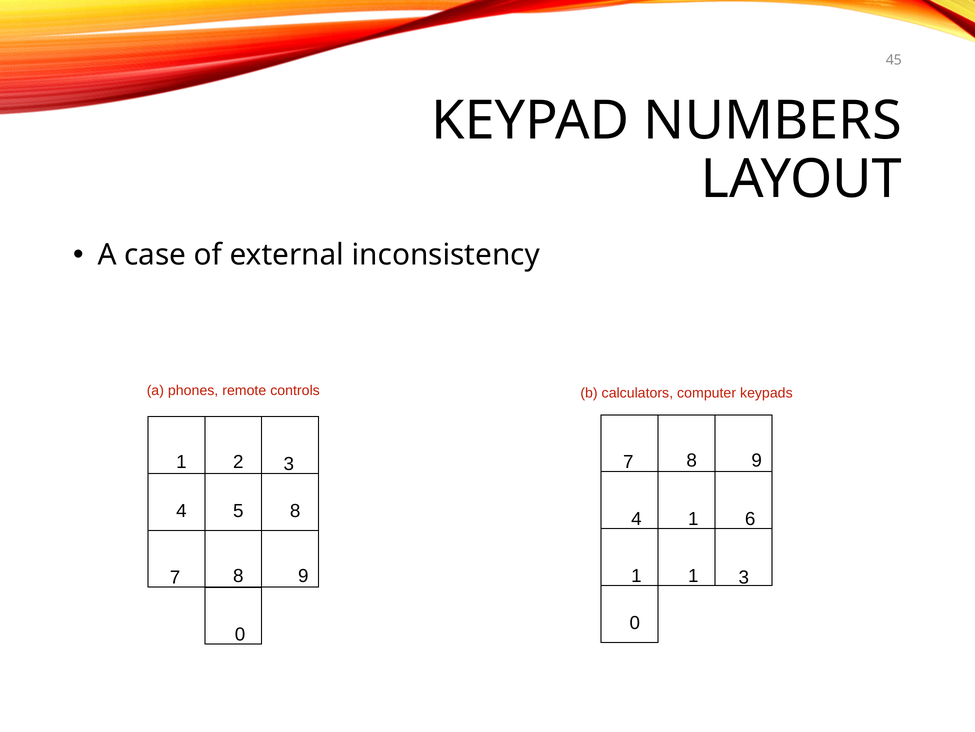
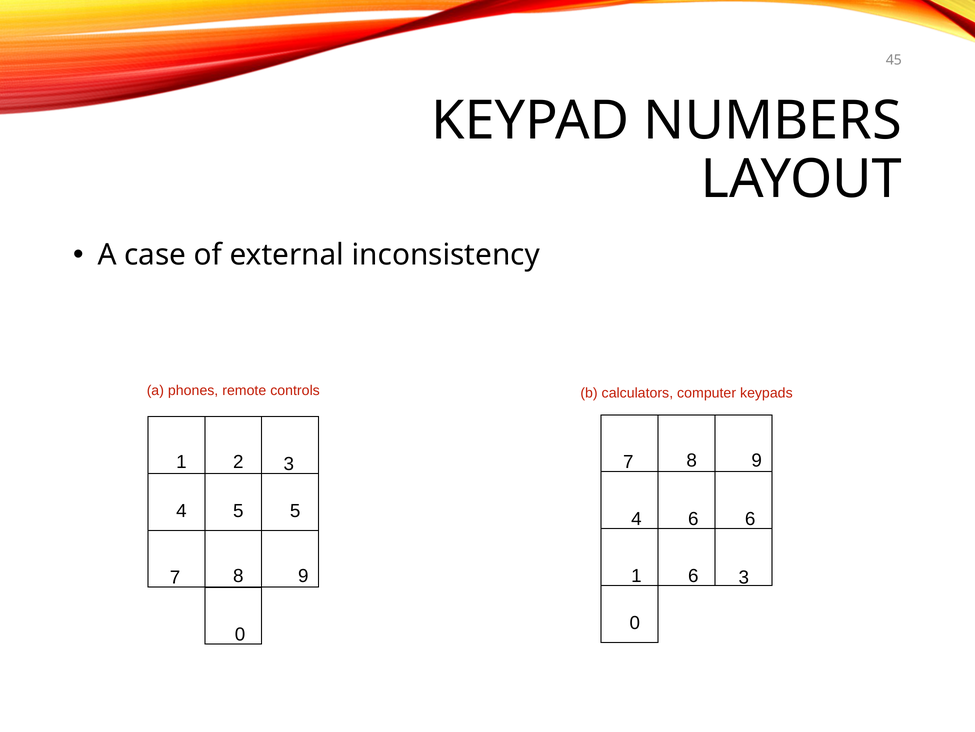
5 8: 8 -> 5 (295, 510)
4 1: 1 -> 6 (693, 519)
1 1: 1 -> 6 (693, 575)
